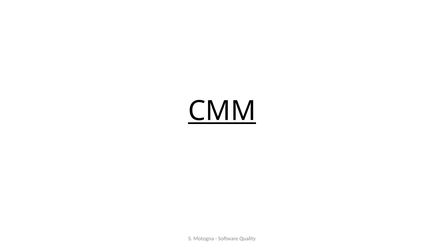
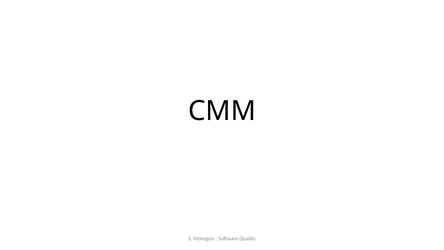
CMM underline: present -> none (222, 111)
